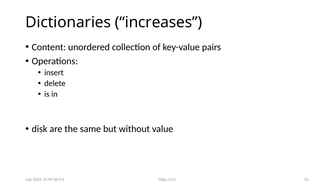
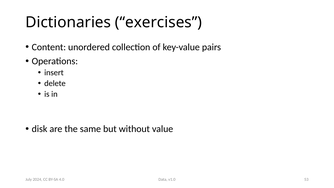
increases: increases -> exercises (158, 22)
